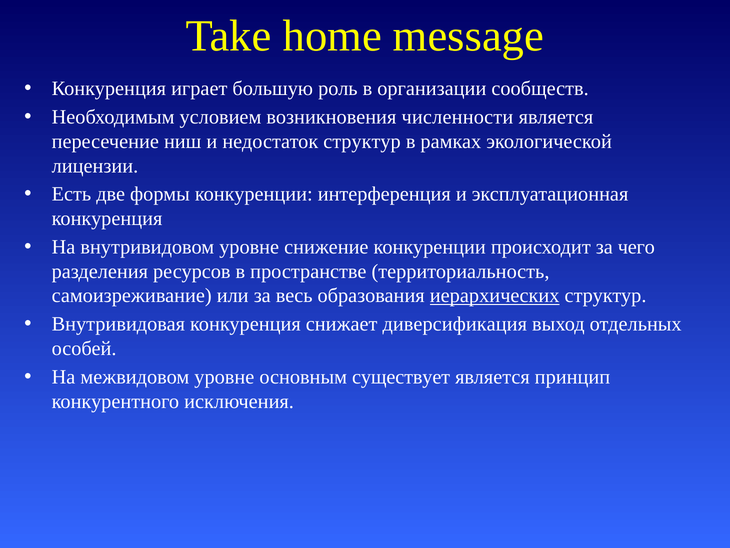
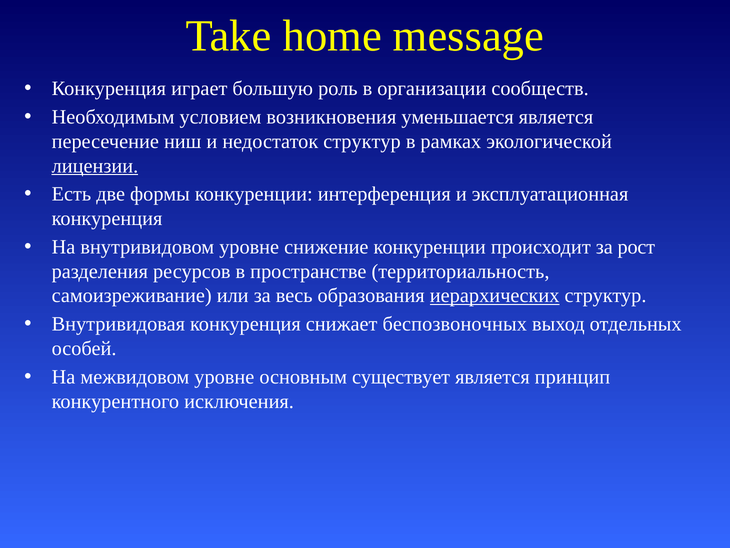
численности: численности -> уменьшается (458, 117)
лицензии underline: none -> present (95, 166)
чего: чего -> рост (636, 247)
диверсификация: диверсификация -> беспозвоночных (455, 324)
